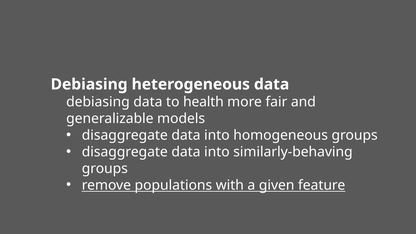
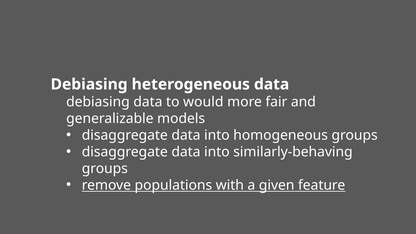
health: health -> would (203, 102)
